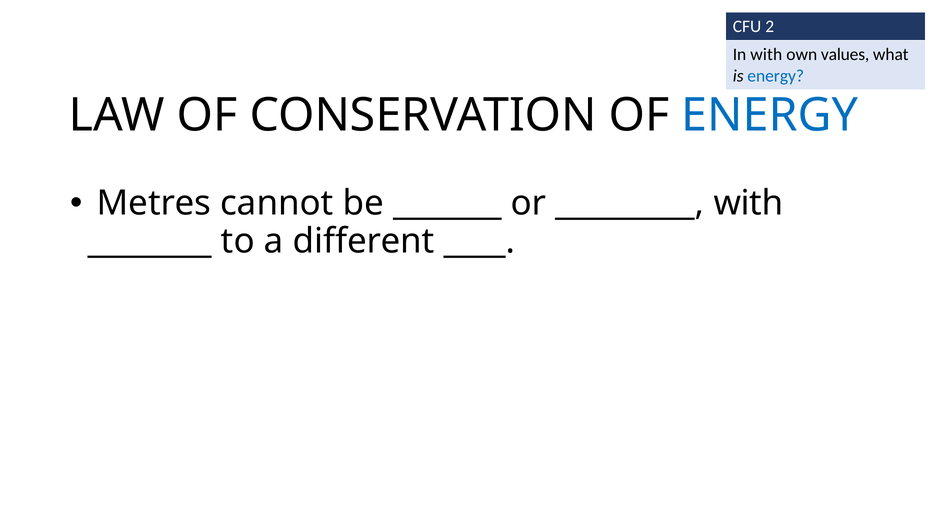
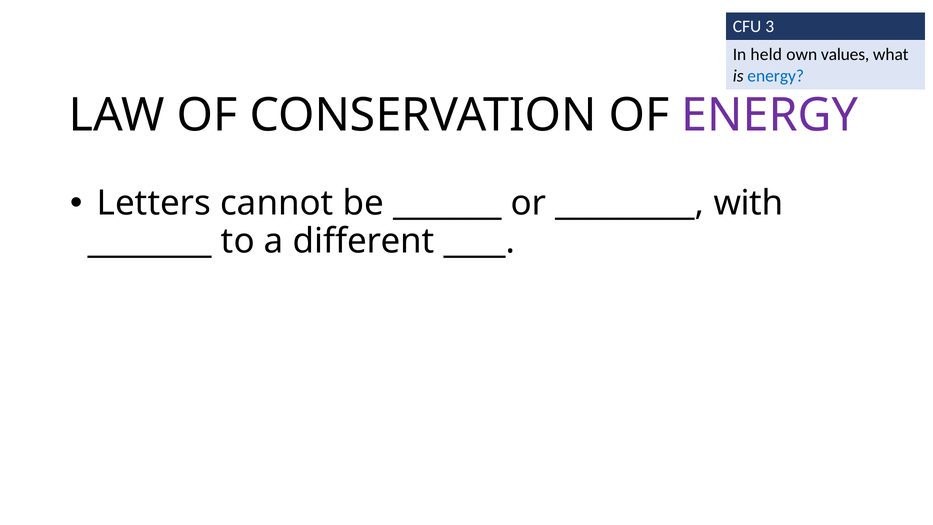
2: 2 -> 3 (770, 26)
In with: with -> held (766, 55)
ENERGY colour: blue -> purple (770, 115)
Metres: Metres -> Letters (154, 203)
